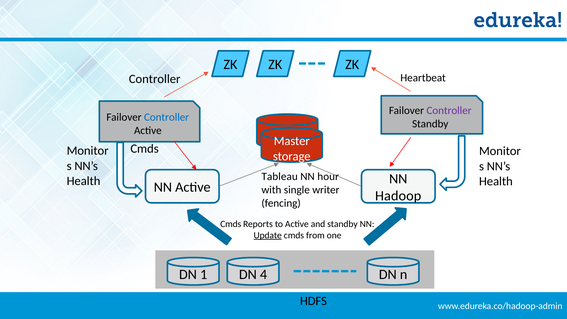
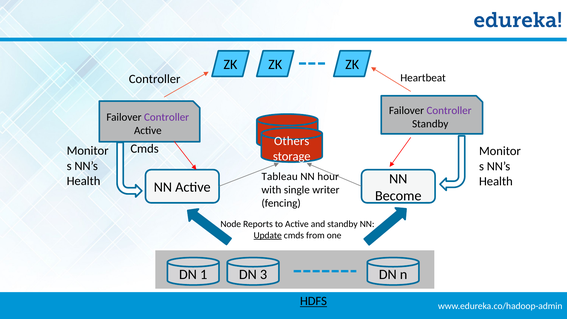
Controller colour: blue -> purple (167, 117)
Master: Master -> Others (292, 141)
Hadoop: Hadoop -> Become (398, 196)
Cmds: Cmds -> Node (231, 224)
4: 4 -> 3 (264, 275)
HDFS underline: none -> present (313, 301)
